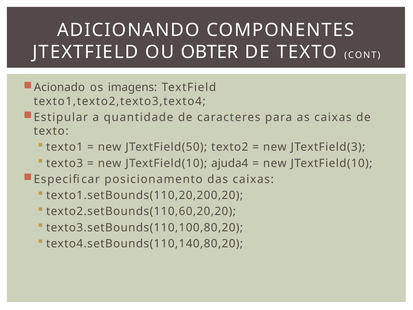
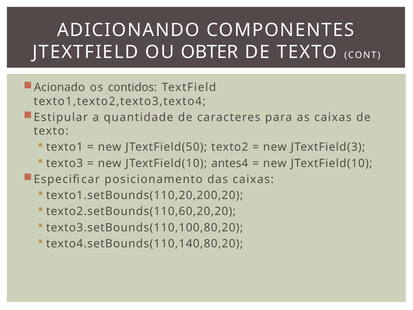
imagens: imagens -> contidos (133, 87)
ajuda4: ajuda4 -> antes4 (230, 163)
